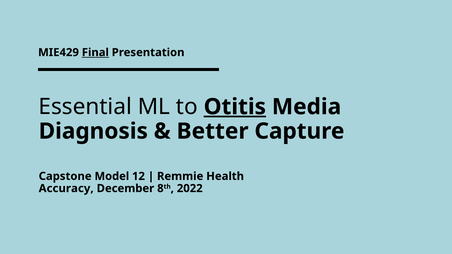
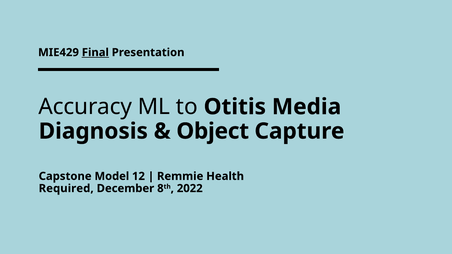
Essential: Essential -> Accuracy (85, 107)
Otitis underline: present -> none (235, 107)
Better: Better -> Object (213, 131)
Accuracy: Accuracy -> Required (66, 189)
